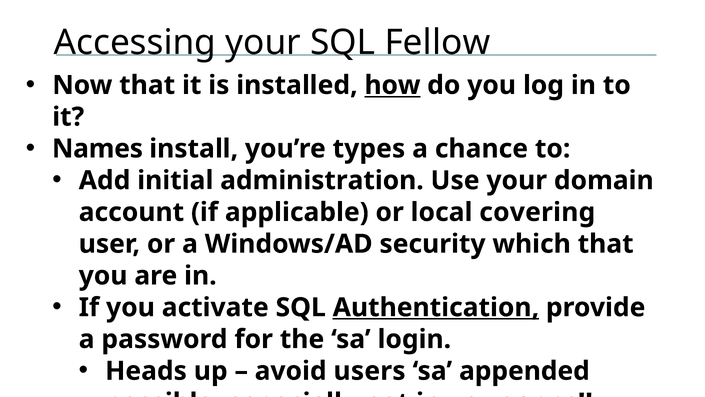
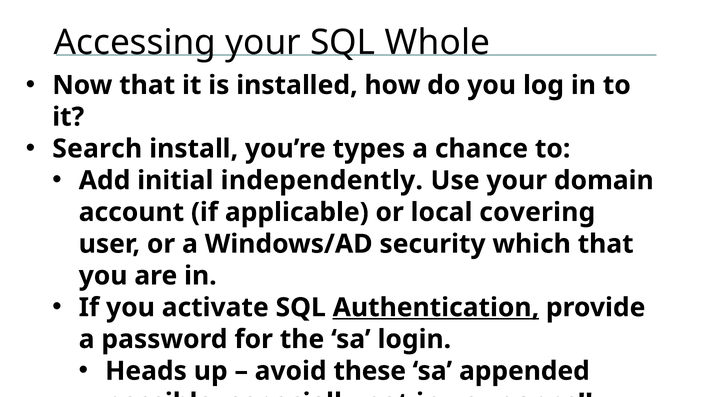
Fellow: Fellow -> Whole (437, 43)
how underline: present -> none (392, 85)
Names: Names -> Search (97, 149)
administration: administration -> independently (322, 180)
users: users -> these (370, 371)
